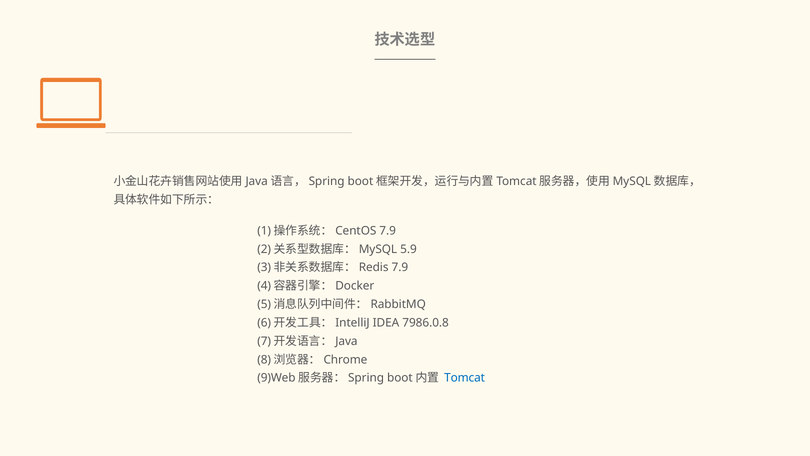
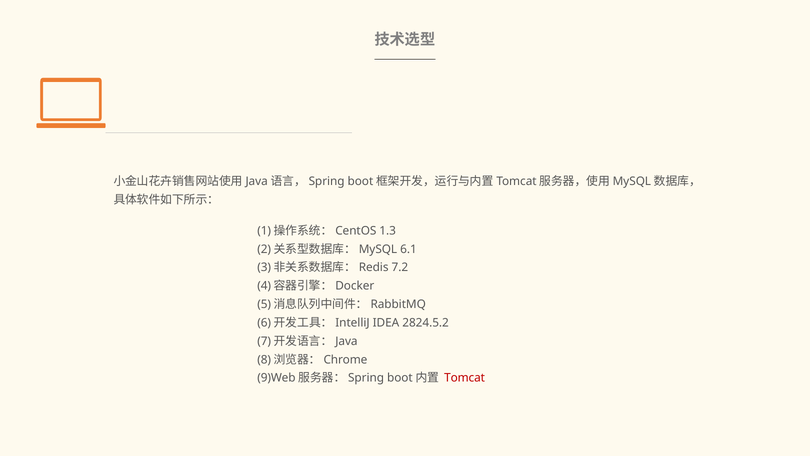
7.9: 7.9 -> 1.3 (388, 231)
5.9: 5.9 -> 6.1 (408, 249)
7.9: 7.9 -> 7.2 (400, 267)
7986.0.8: 7986.0.8 -> 2824.5.2 (426, 323)
Tomcat colour: blue -> red (465, 378)
